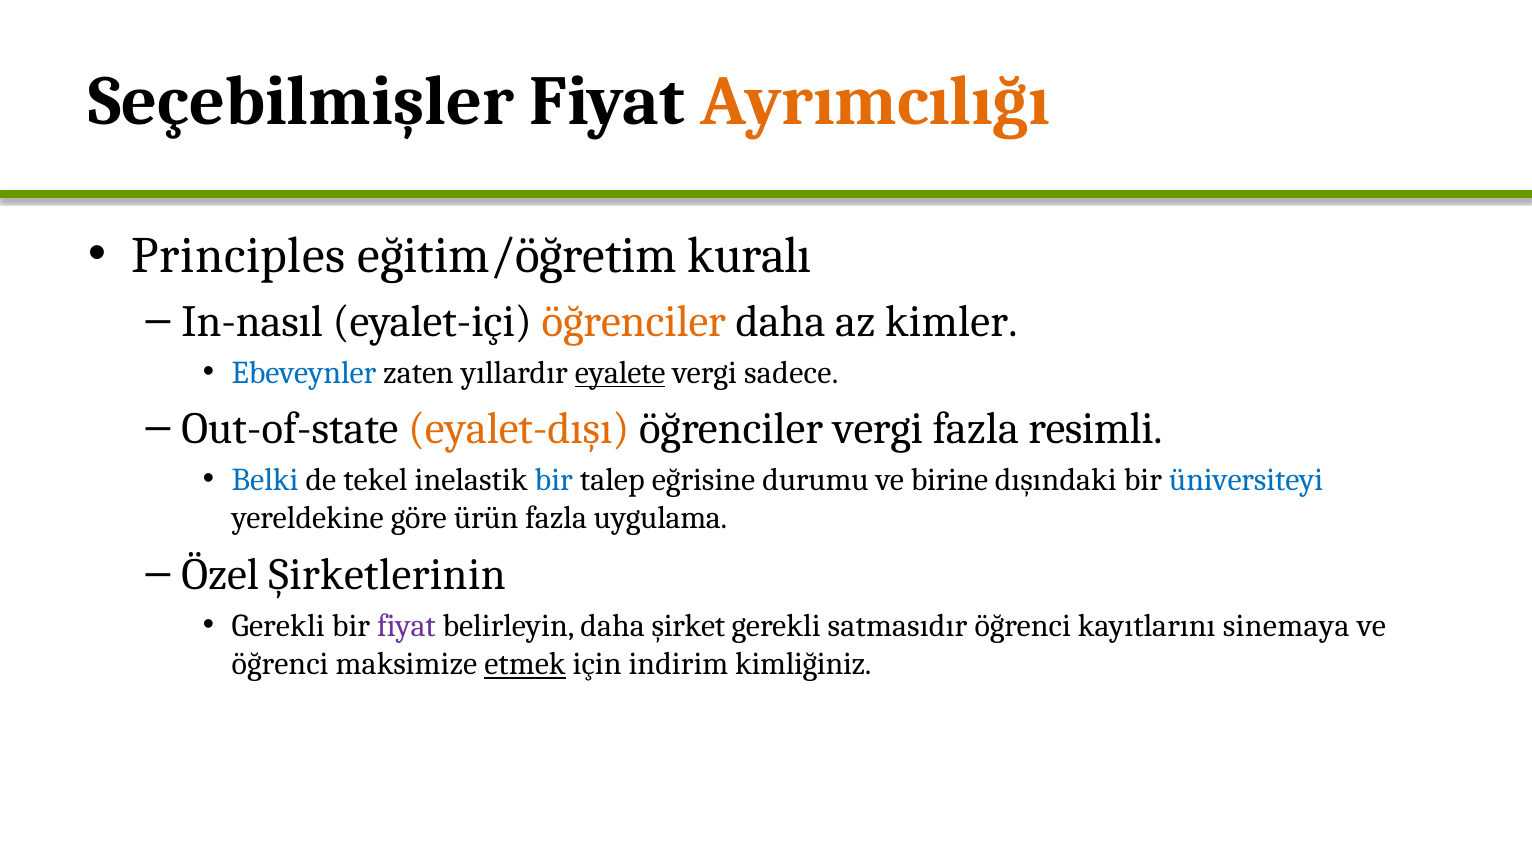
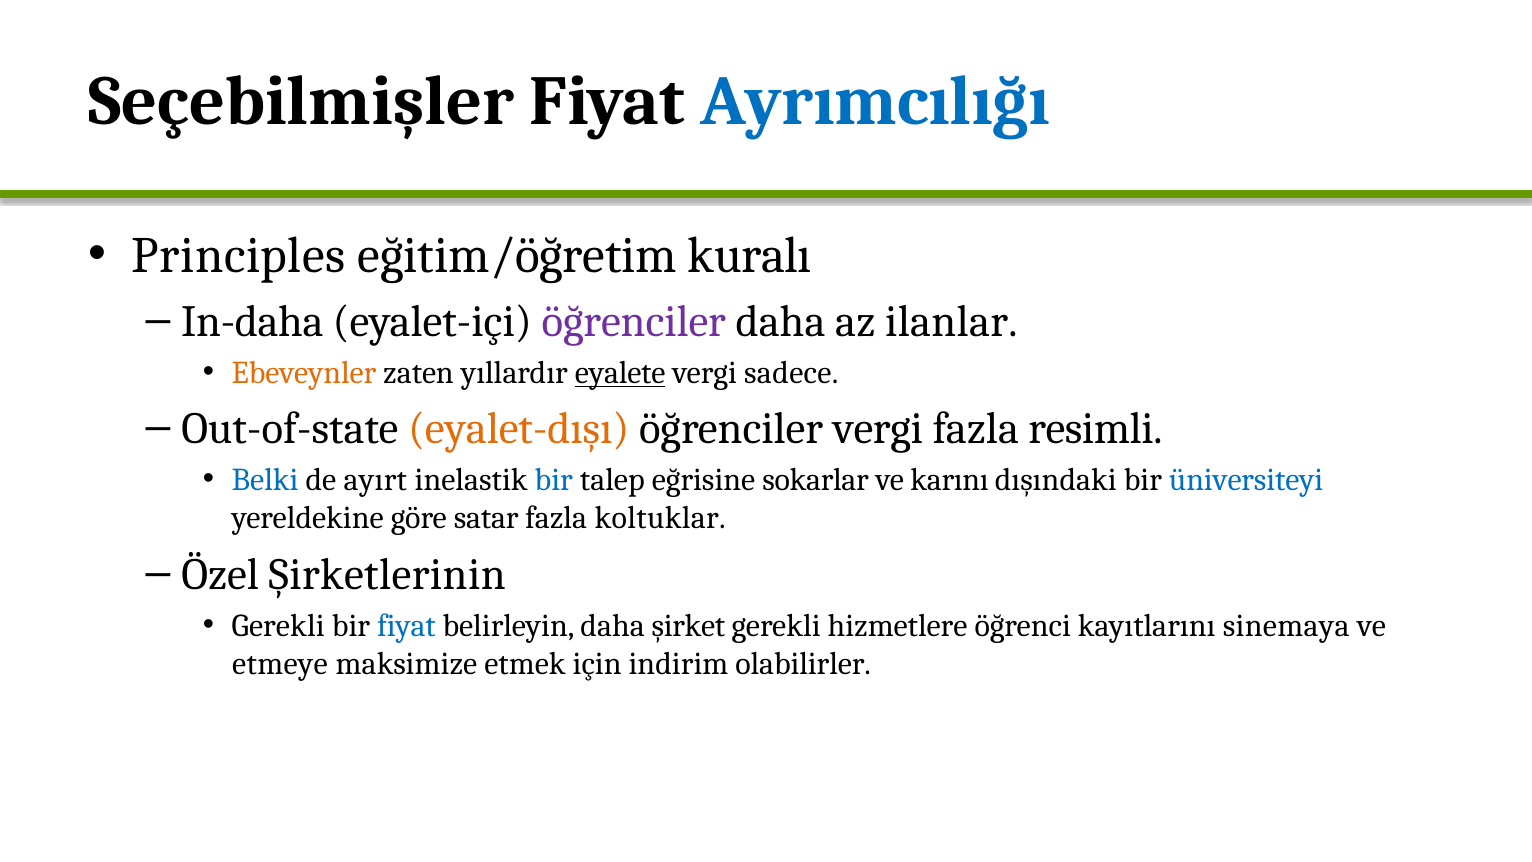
Ayrımcılığı colour: orange -> blue (875, 101)
In-nasıl: In-nasıl -> In-daha (252, 321)
öğrenciler colour: orange -> purple (634, 321)
kimler: kimler -> ilanlar (951, 321)
Ebeveynler colour: blue -> orange (304, 373)
tekel: tekel -> ayırt (375, 480)
durumu: durumu -> sokarlar (816, 480)
birine: birine -> karını (950, 480)
ürün: ürün -> satar (486, 518)
uygulama: uygulama -> koltuklar (660, 518)
fiyat colour: purple -> blue (406, 626)
satmasıdır: satmasıdır -> hizmetlere (898, 626)
öğrenci: öğrenci -> etmeye (280, 664)
etmek underline: present -> none (525, 664)
kimliğiniz: kimliğiniz -> olabilirler (803, 664)
